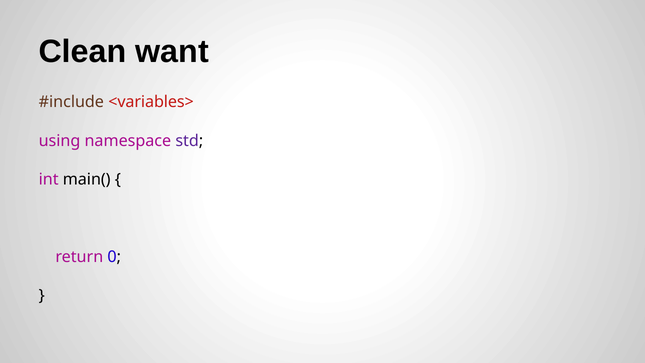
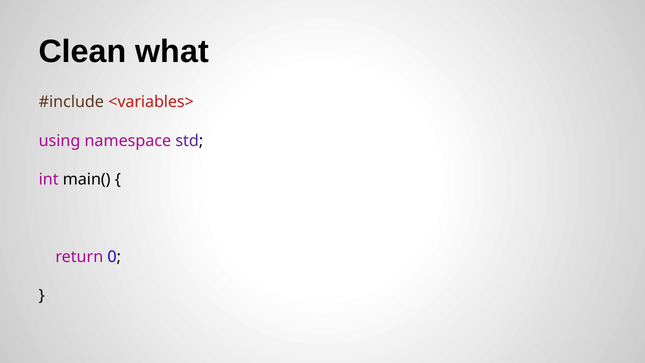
want: want -> what (172, 51)
